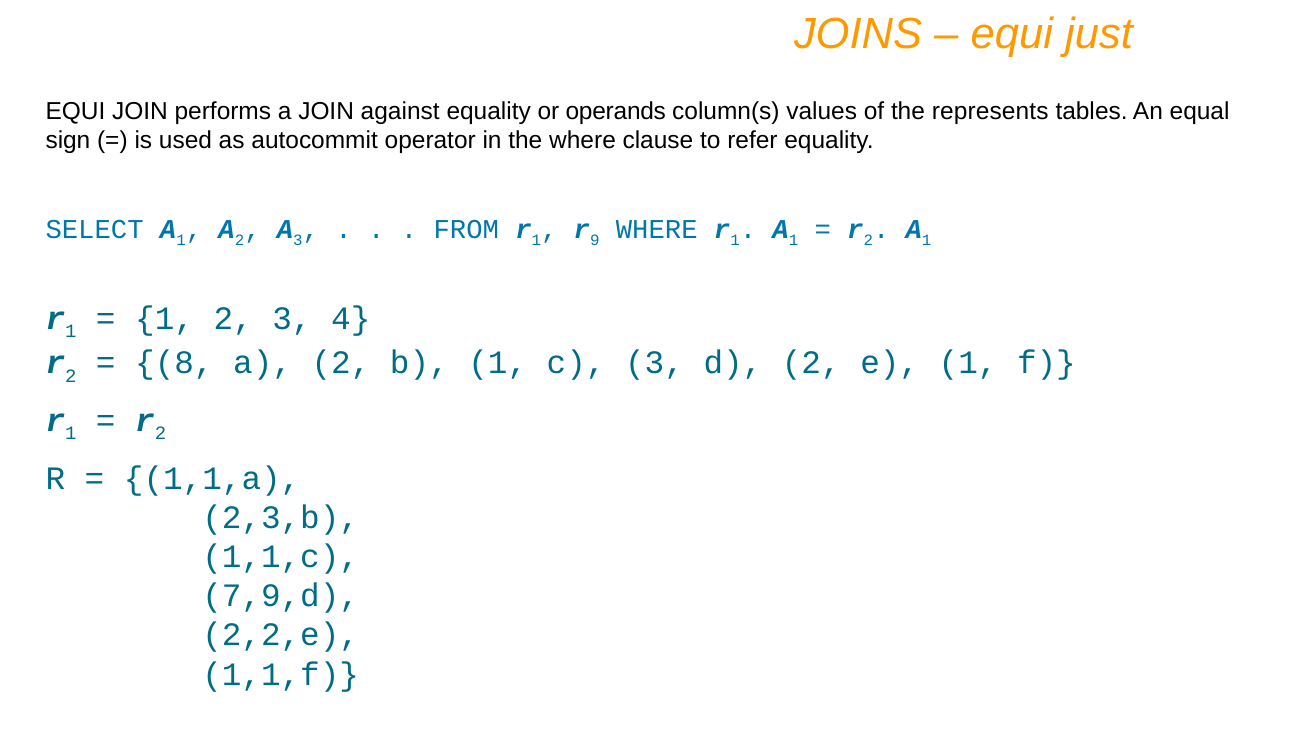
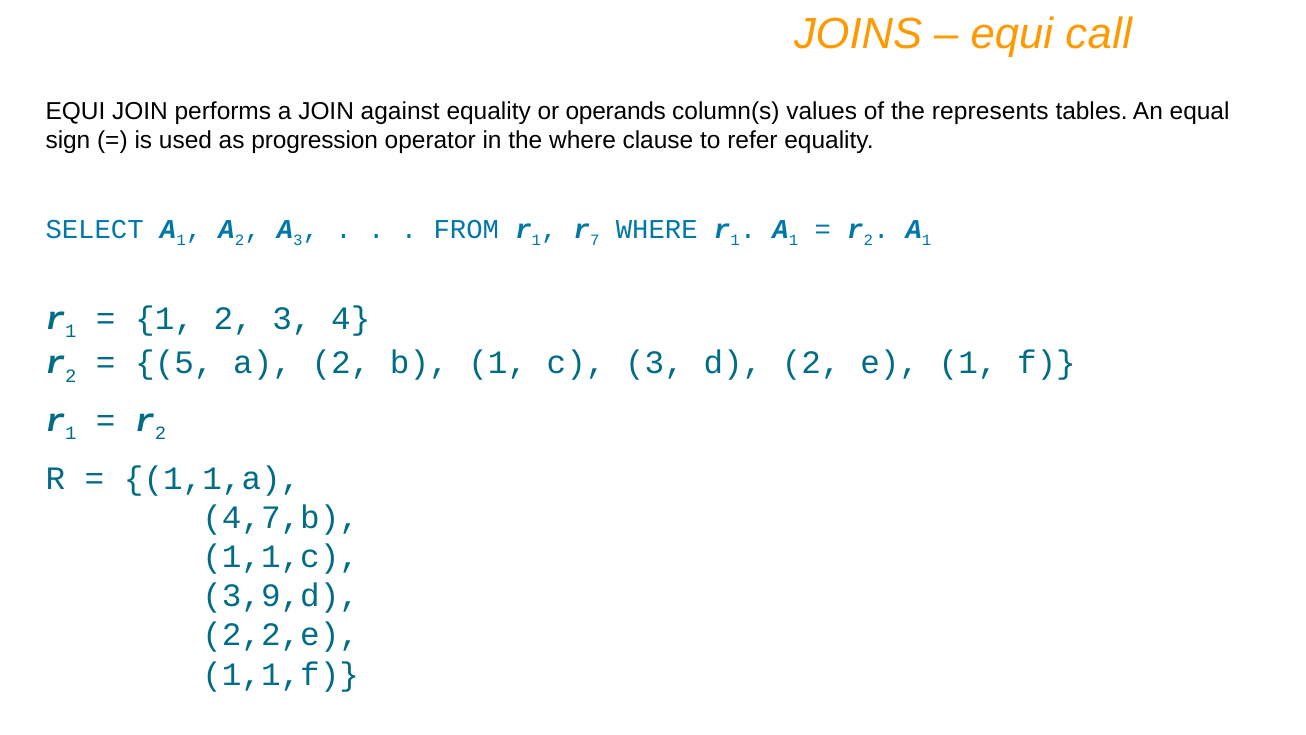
just: just -> call (1099, 34)
autocommit: autocommit -> progression (315, 140)
9: 9 -> 7 (595, 240)
8: 8 -> 5 (174, 363)
2,3,b: 2,3,b -> 4,7,b (281, 517)
7,9,d: 7,9,d -> 3,9,d (281, 596)
